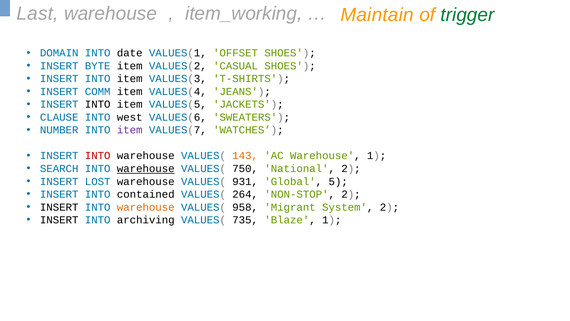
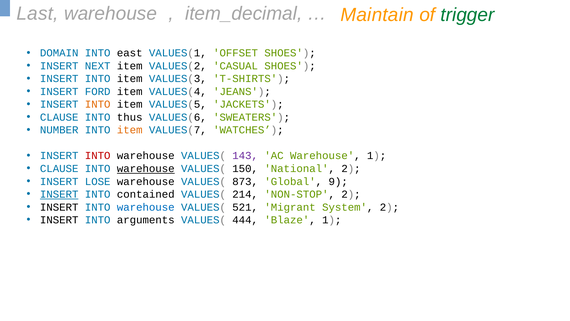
item_working: item_working -> item_decimal (244, 14)
date: date -> east (130, 53)
BYTE: BYTE -> NEXT (98, 66)
COMM: COMM -> FORD (98, 91)
INTO colour: black -> orange (98, 104)
west: west -> thus (130, 117)
item colour: purple -> orange (130, 130)
143 colour: orange -> purple (245, 156)
SEARCH: SEARCH -> CLAUSE (59, 168)
750: 750 -> 150 (245, 168)
LOST: LOST -> LOSE (98, 181)
931: 931 -> 873 (245, 181)
5: 5 -> 9 (338, 181)
INSERT underline: none -> present (59, 194)
264: 264 -> 214 (245, 194)
warehouse colour: orange -> blue (146, 207)
958: 958 -> 521 (245, 207)
archiving: archiving -> arguments (146, 220)
735: 735 -> 444 (245, 220)
